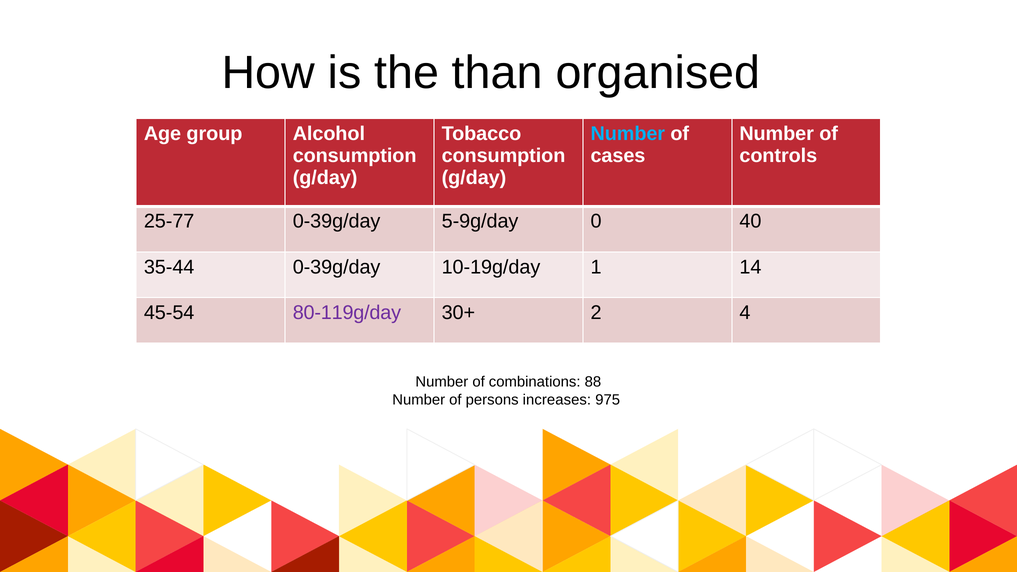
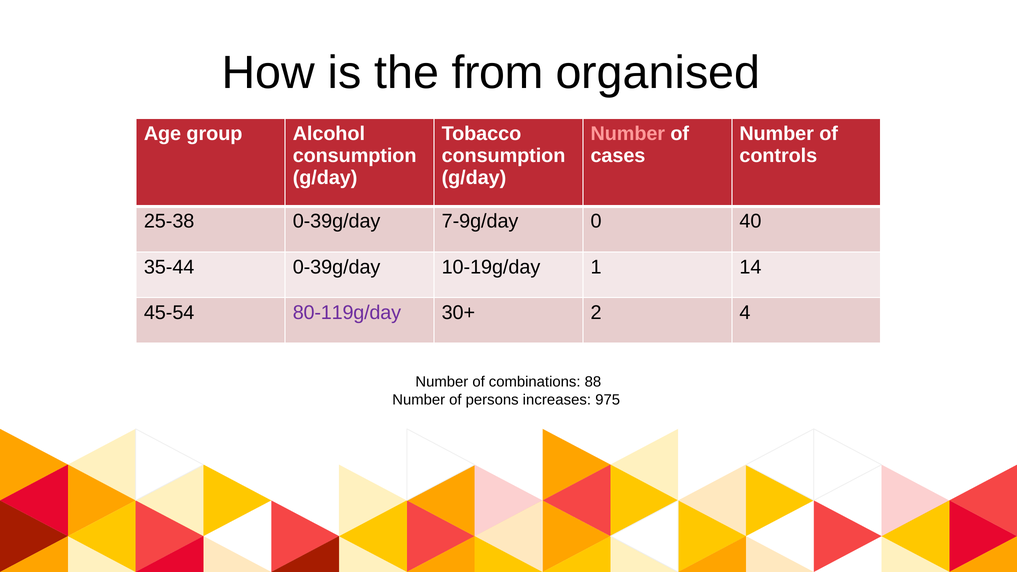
than: than -> from (498, 73)
Number colour: light blue -> pink (628, 134)
25-77: 25-77 -> 25-38 (169, 221)
5-9g/day: 5-9g/day -> 7-9g/day (480, 221)
